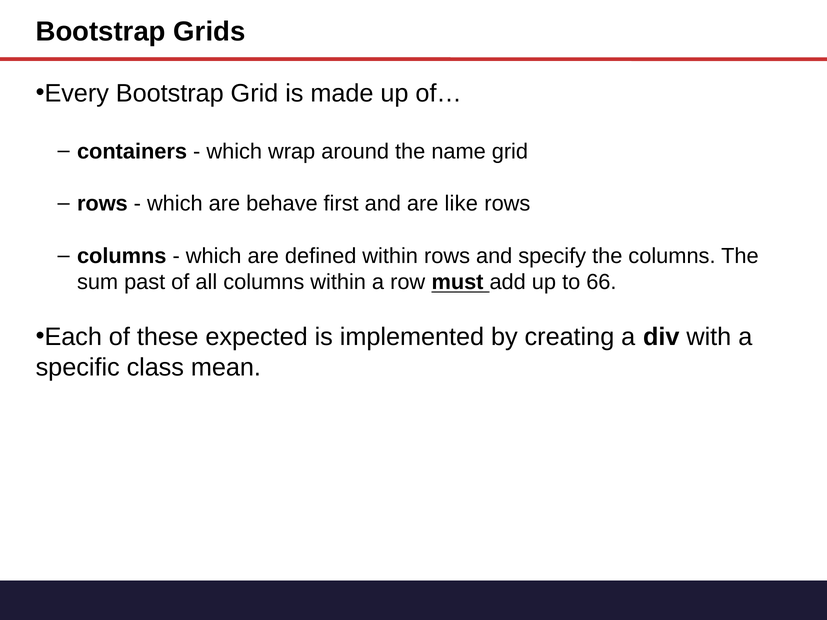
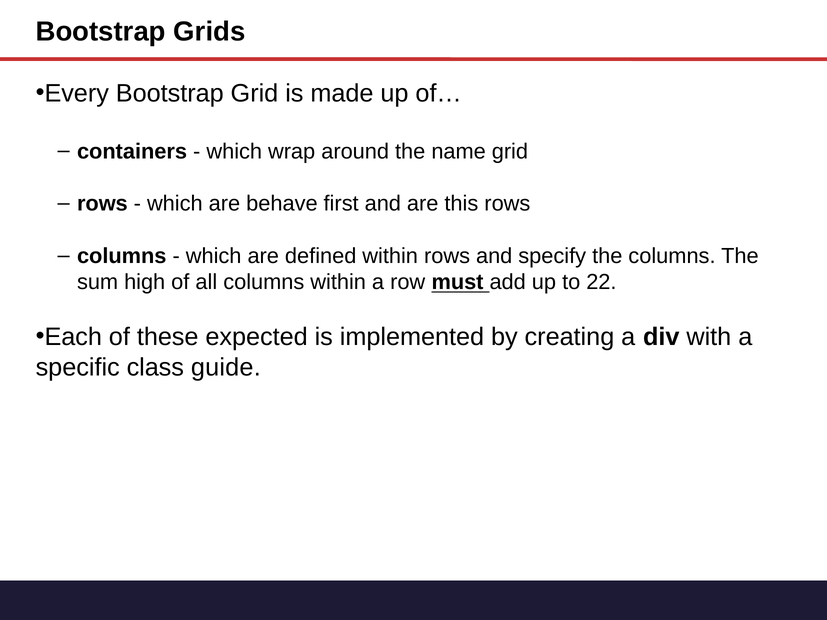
like: like -> this (461, 204)
past: past -> high (145, 282)
66: 66 -> 22 (601, 282)
mean: mean -> guide (226, 367)
